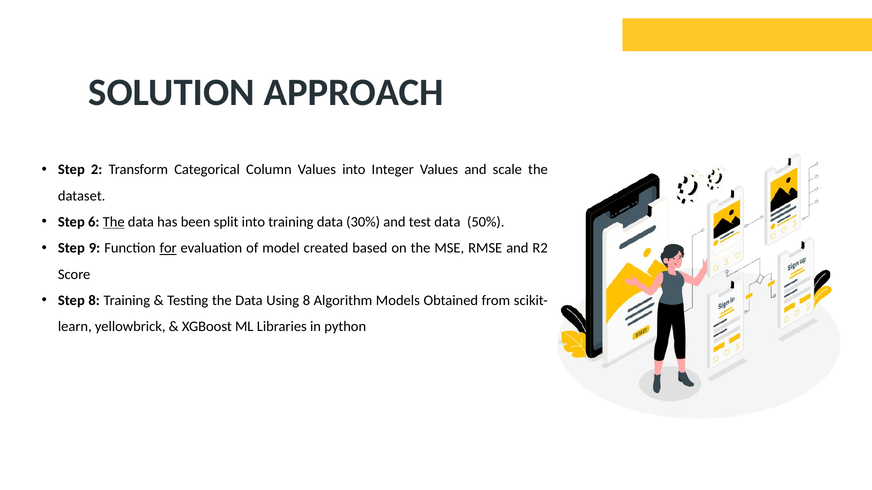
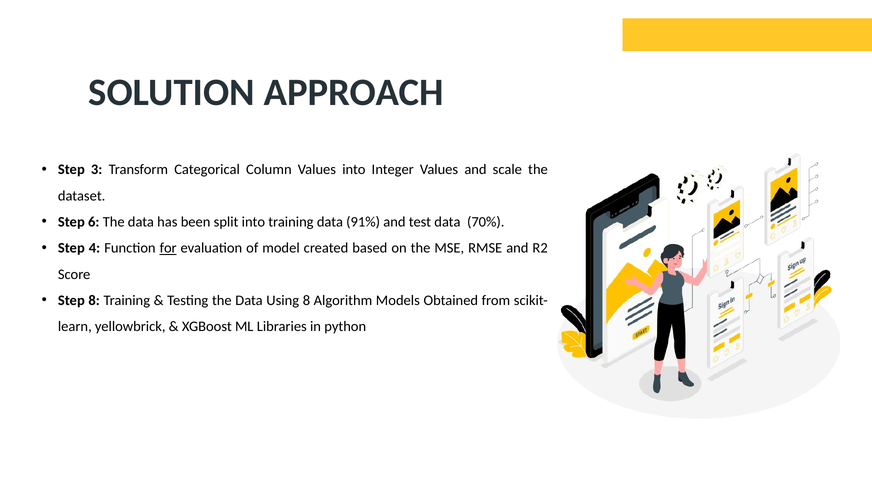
2: 2 -> 3 (97, 170)
The underline: present -> none (114, 222)
30%: 30% -> 91% (363, 222)
50%: 50% -> 70% (486, 222)
9: 9 -> 4 (94, 248)
